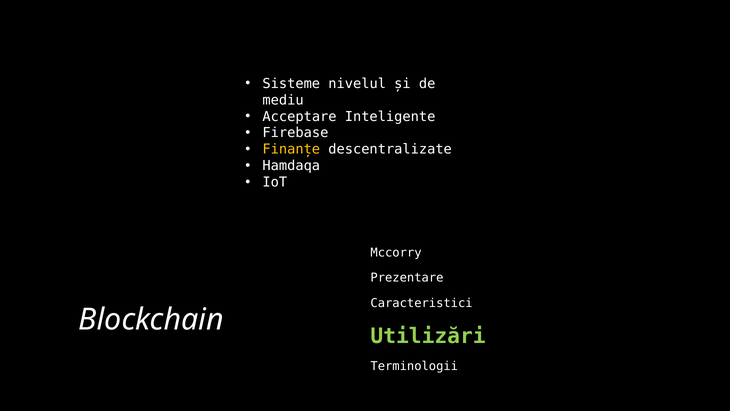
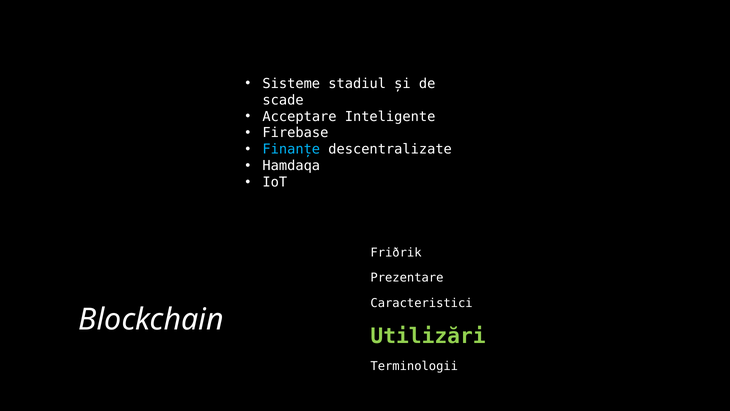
nivelul: nivelul -> stadiul (357, 84)
mediu: mediu -> scade (283, 100)
Finanțe colour: yellow -> light blue (291, 149)
Mccorry: Mccorry -> Friðrik (396, 253)
